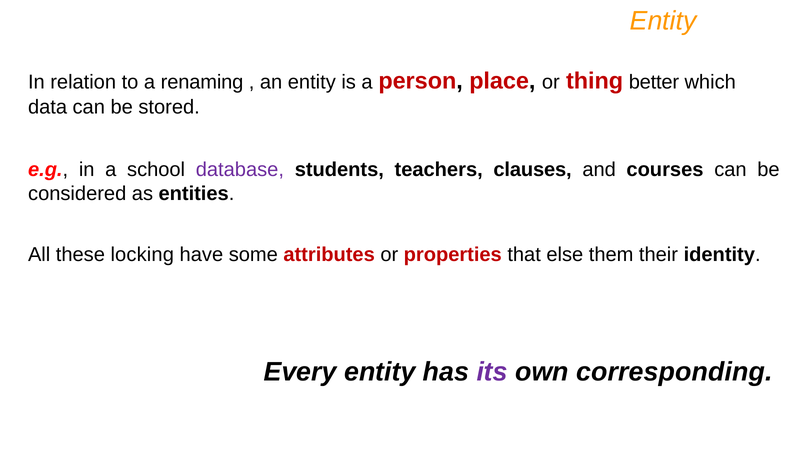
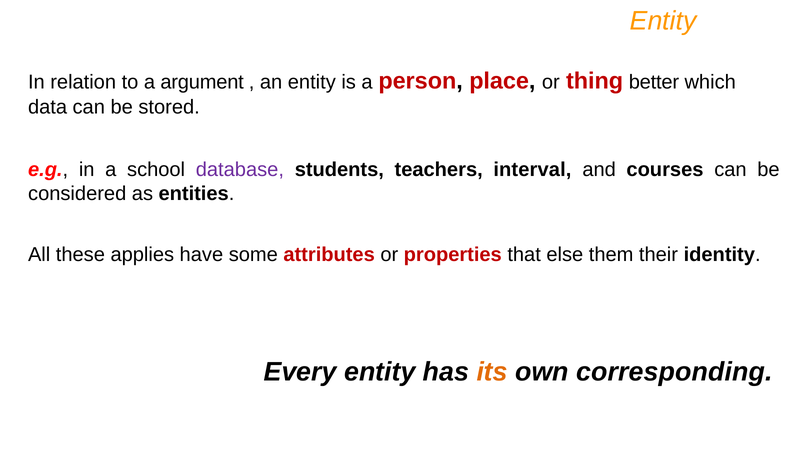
renaming: renaming -> argument (202, 82)
clauses: clauses -> interval (532, 169)
locking: locking -> applies (142, 255)
its colour: purple -> orange (492, 372)
